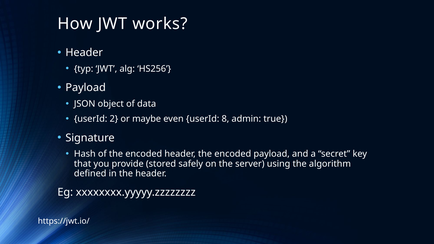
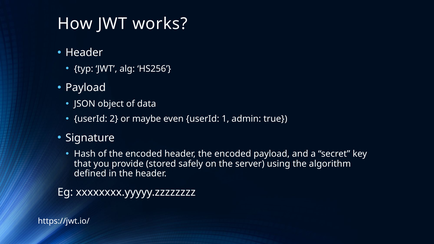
8: 8 -> 1 (225, 119)
